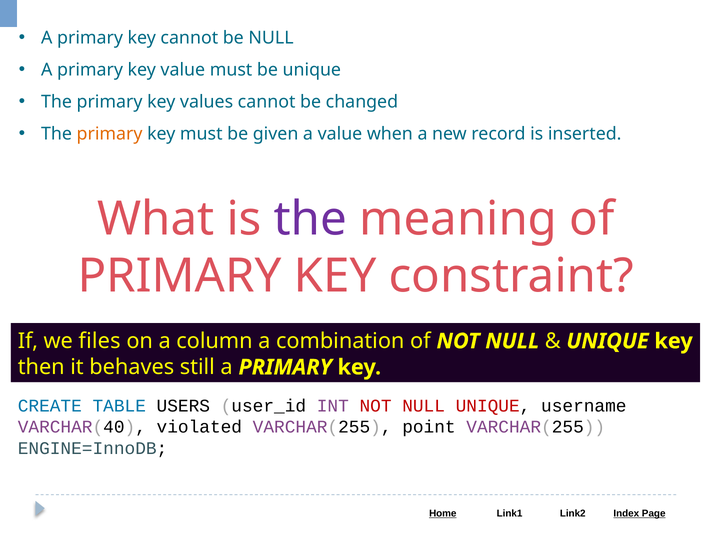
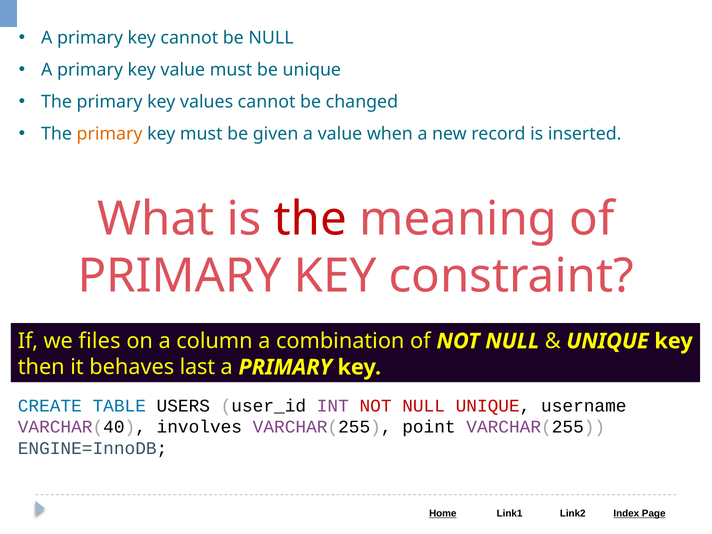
the colour: purple -> red (310, 219)
still: still -> last (197, 367)
violated: violated -> involves (199, 427)
